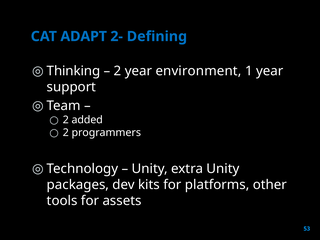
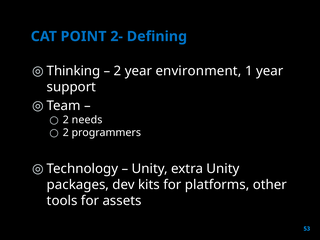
ADAPT: ADAPT -> POINT (84, 36)
added: added -> needs (87, 120)
